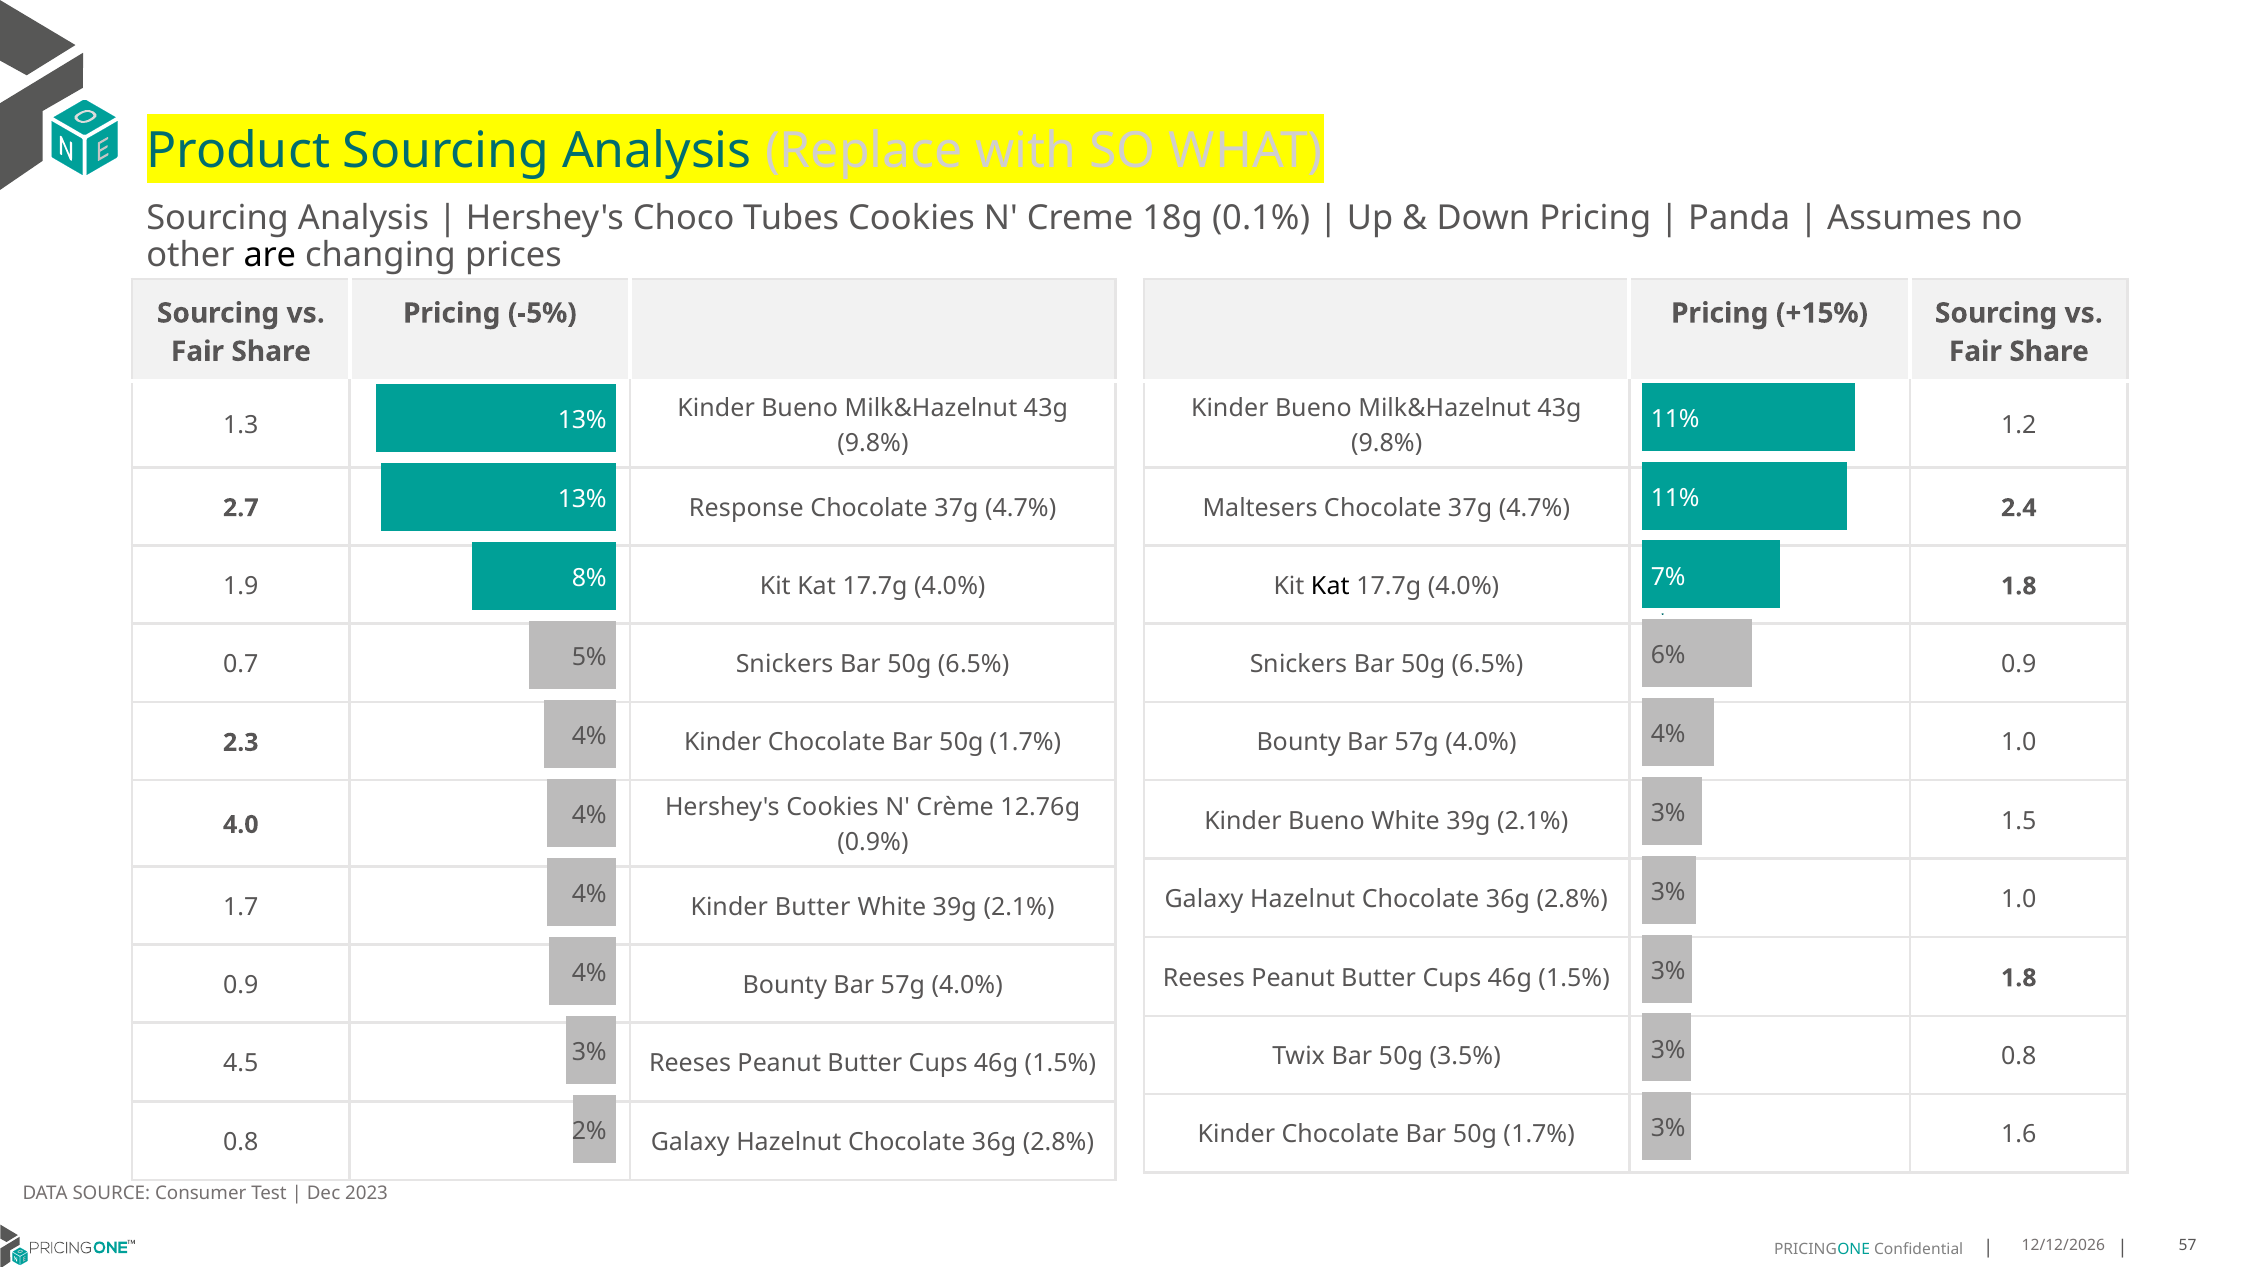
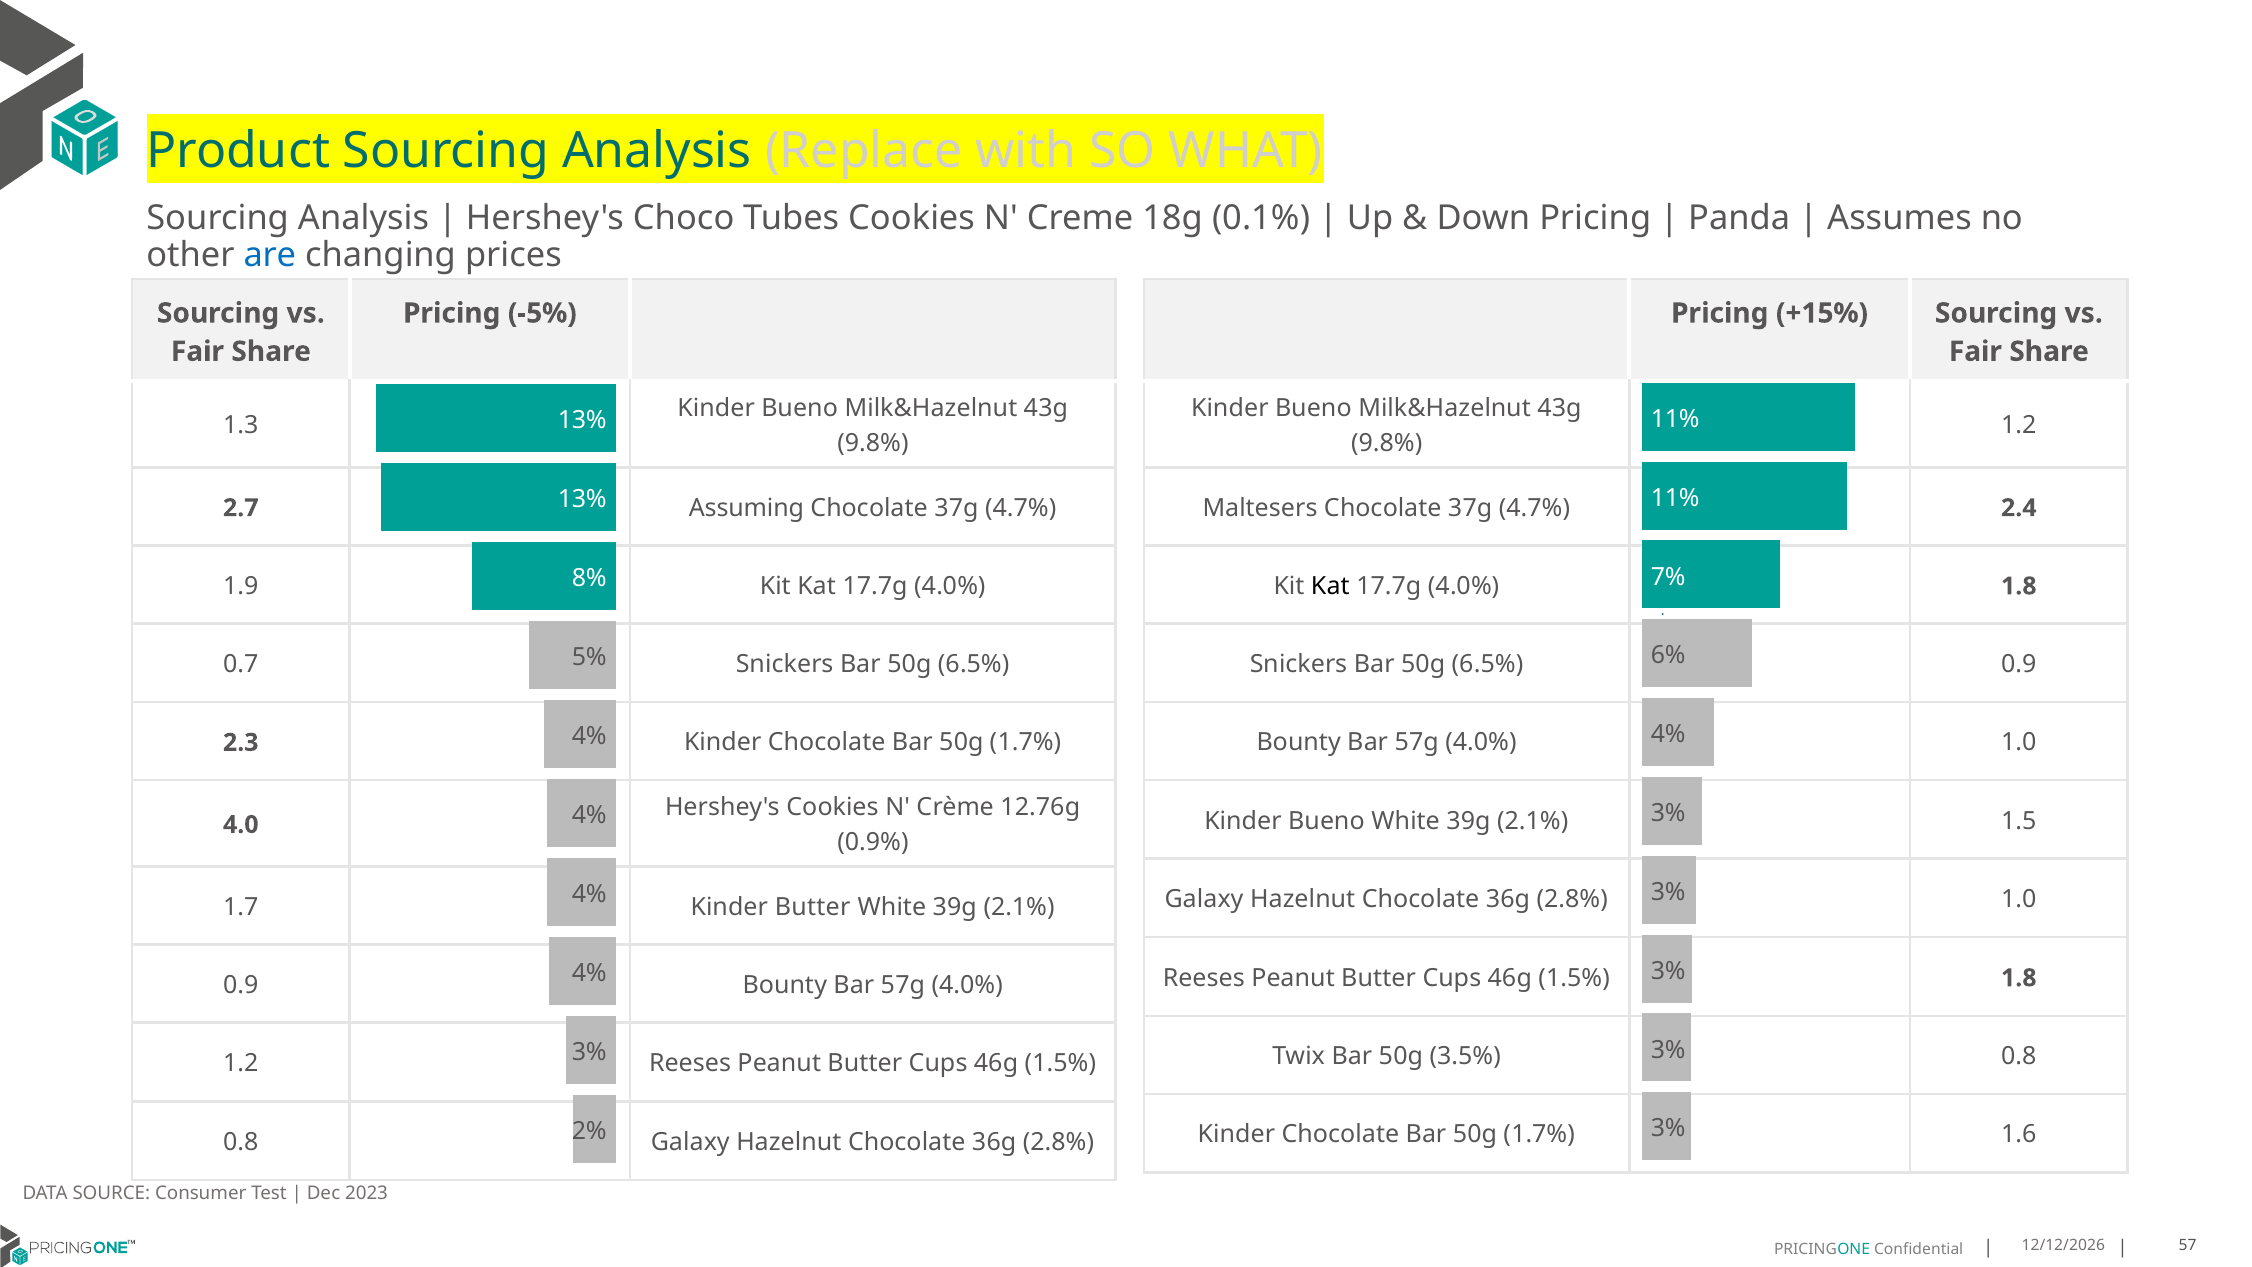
are colour: black -> blue (270, 255)
Response: Response -> Assuming (746, 508)
4.5: 4.5 -> 1.2 (241, 1063)
